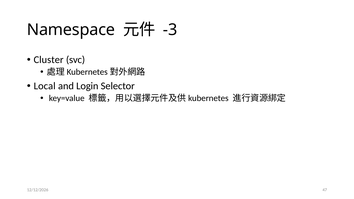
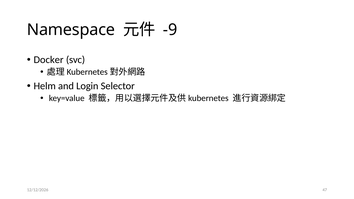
-3: -3 -> -9 (170, 30)
Cluster: Cluster -> Docker (49, 60)
Local: Local -> Helm (45, 86)
